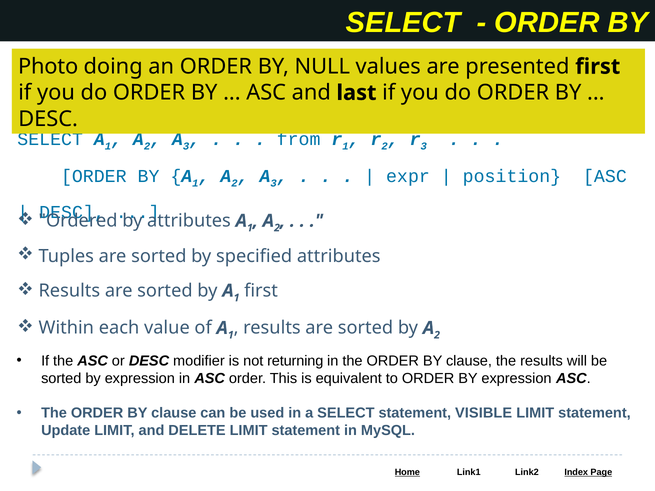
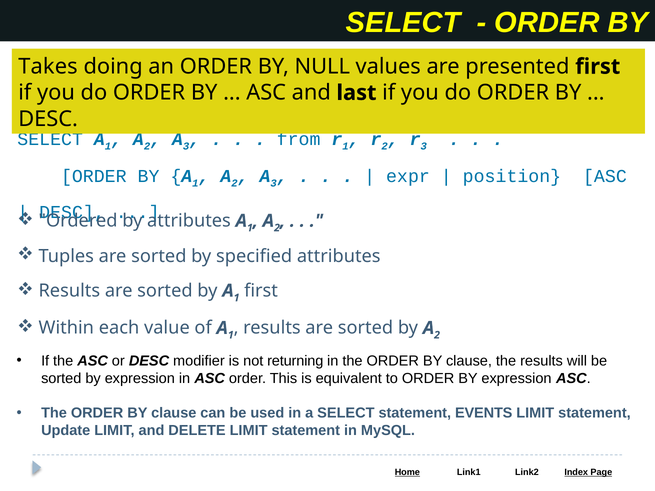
Photo: Photo -> Takes (48, 67)
VISIBLE: VISIBLE -> EVENTS (484, 413)
